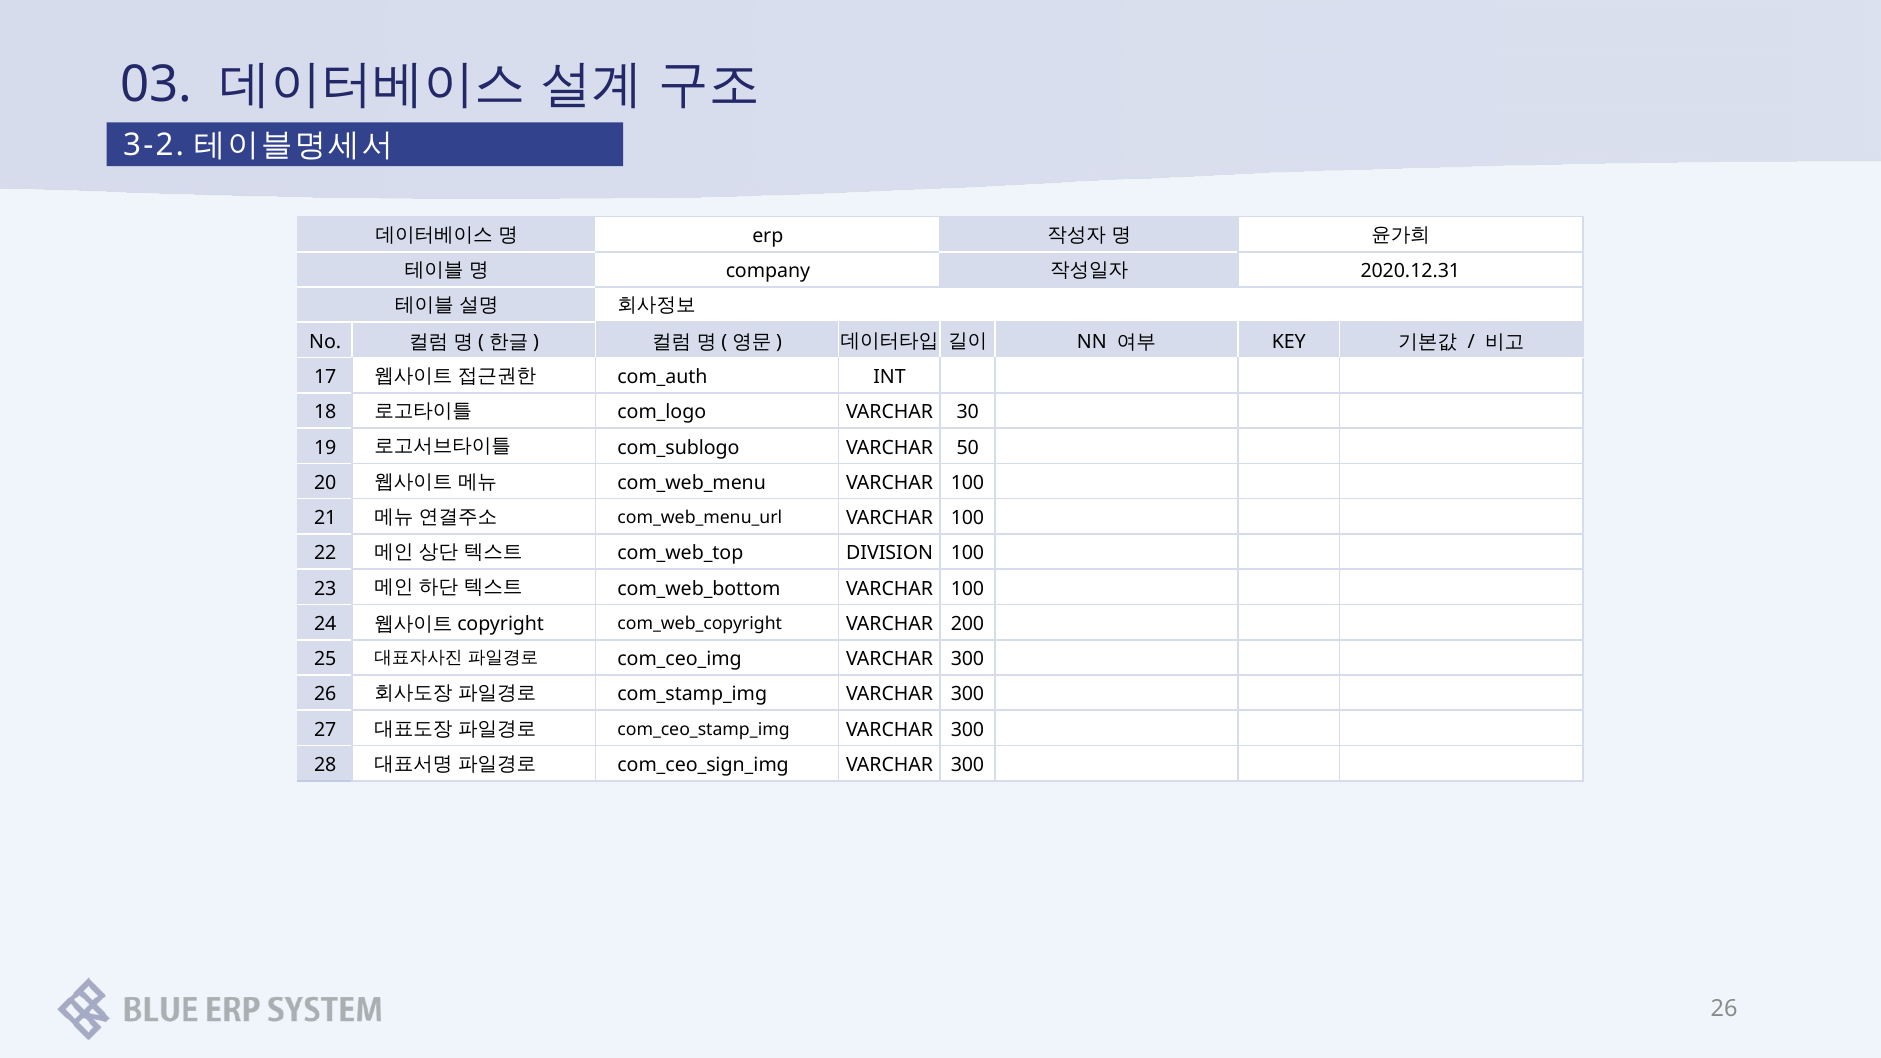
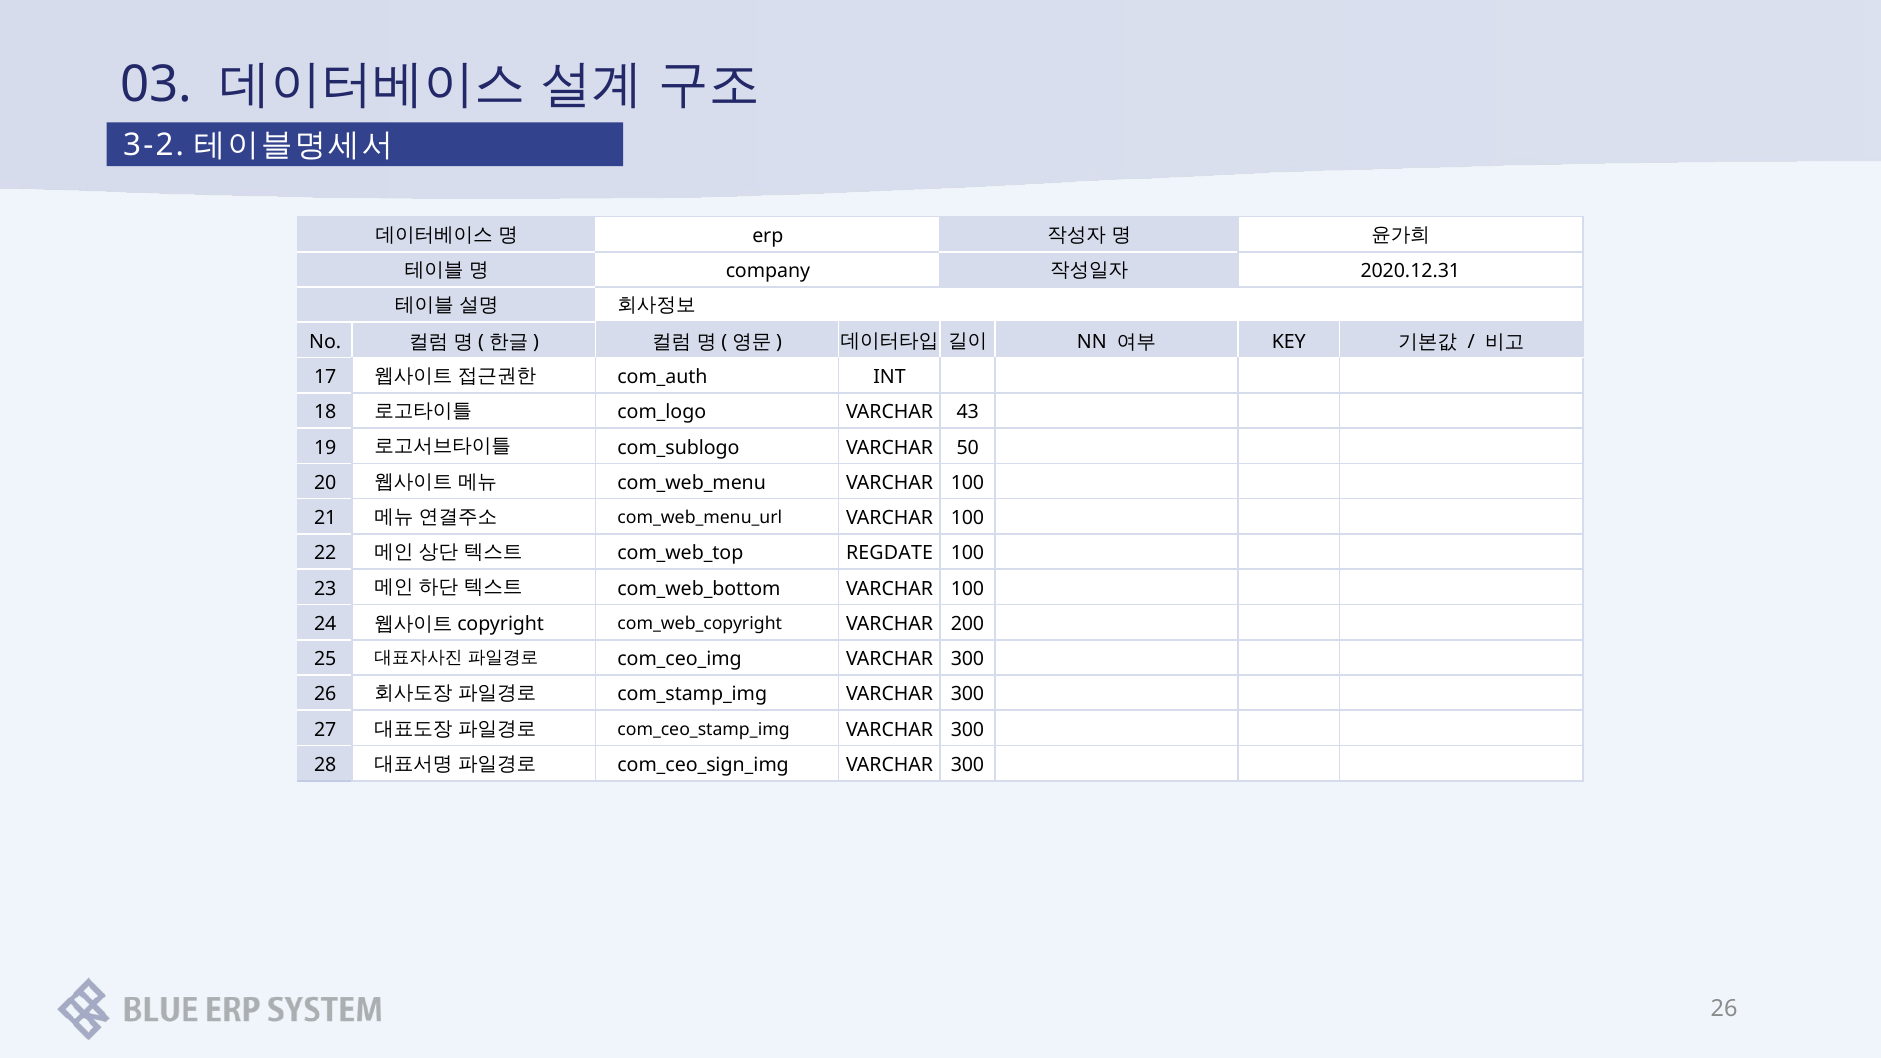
30: 30 -> 43 (968, 412)
DIVISION: DIVISION -> REGDATE (890, 553)
